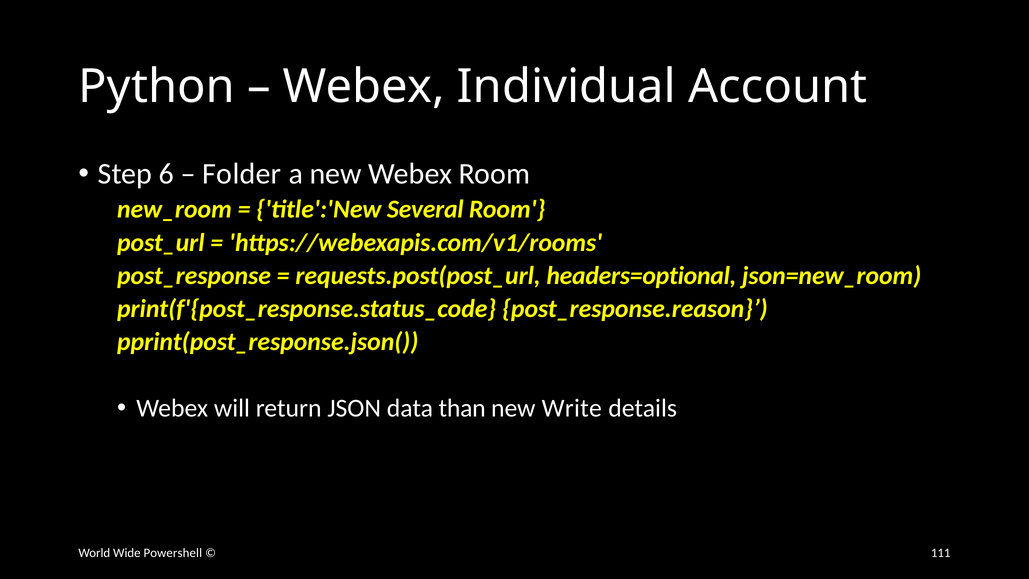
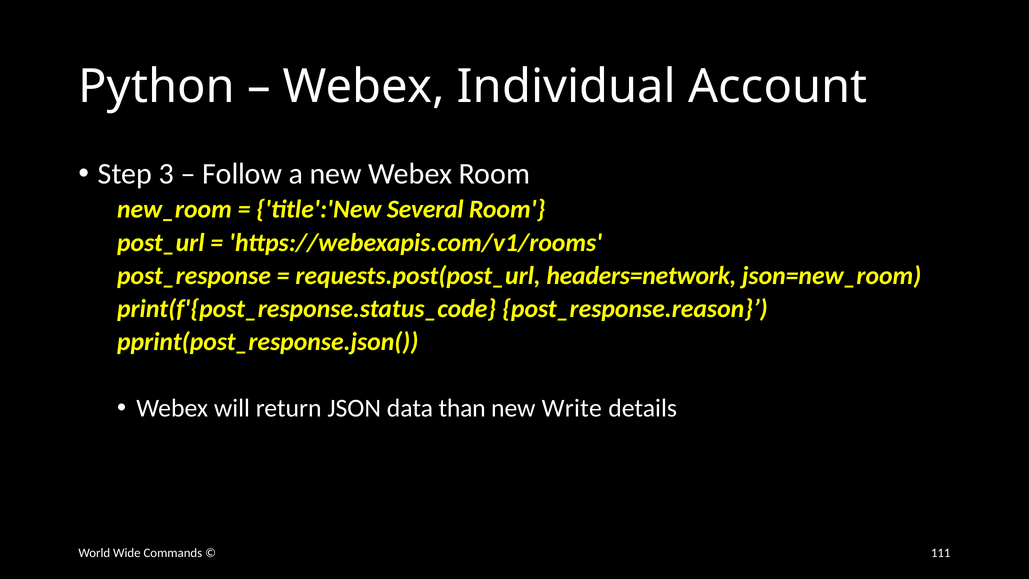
6: 6 -> 3 (166, 174)
Folder: Folder -> Follow (242, 174)
headers=optional: headers=optional -> headers=network (641, 276)
Powershell: Powershell -> Commands (173, 553)
